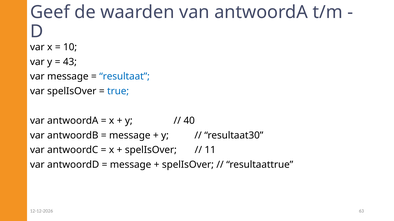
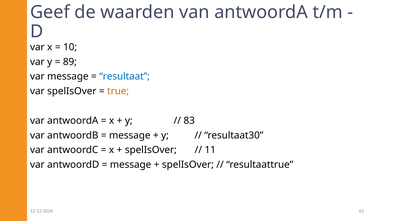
43: 43 -> 89 (70, 62)
true colour: blue -> orange (118, 91)
40: 40 -> 83 (189, 121)
